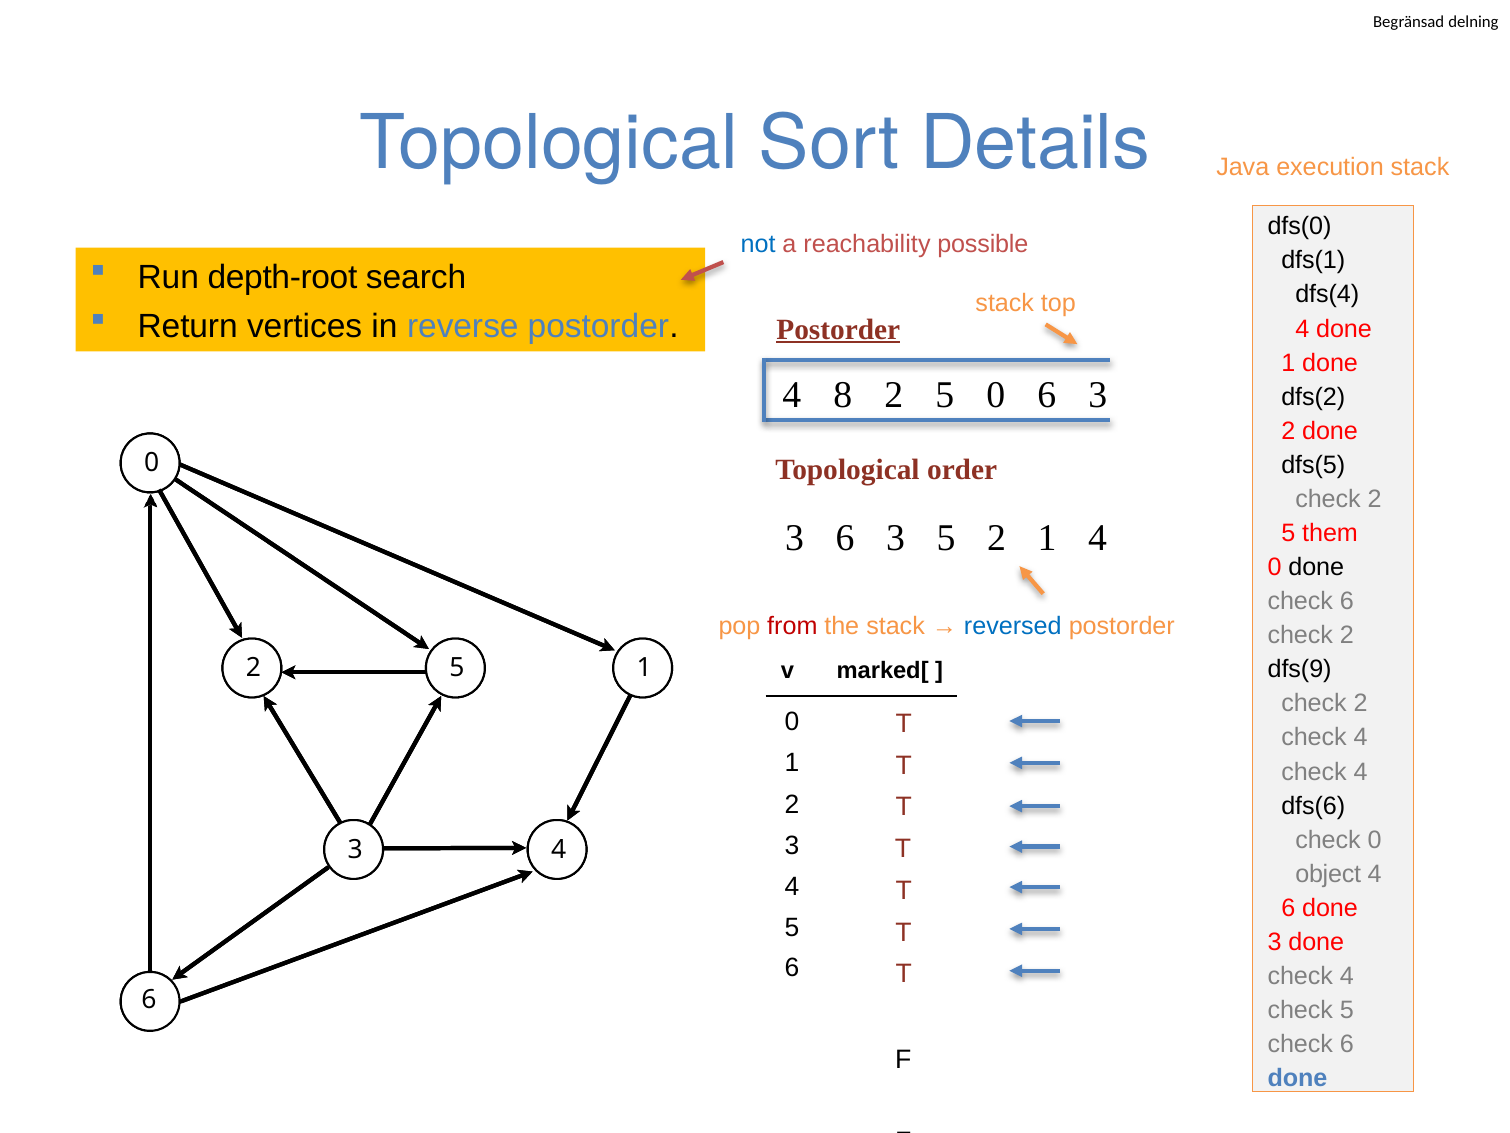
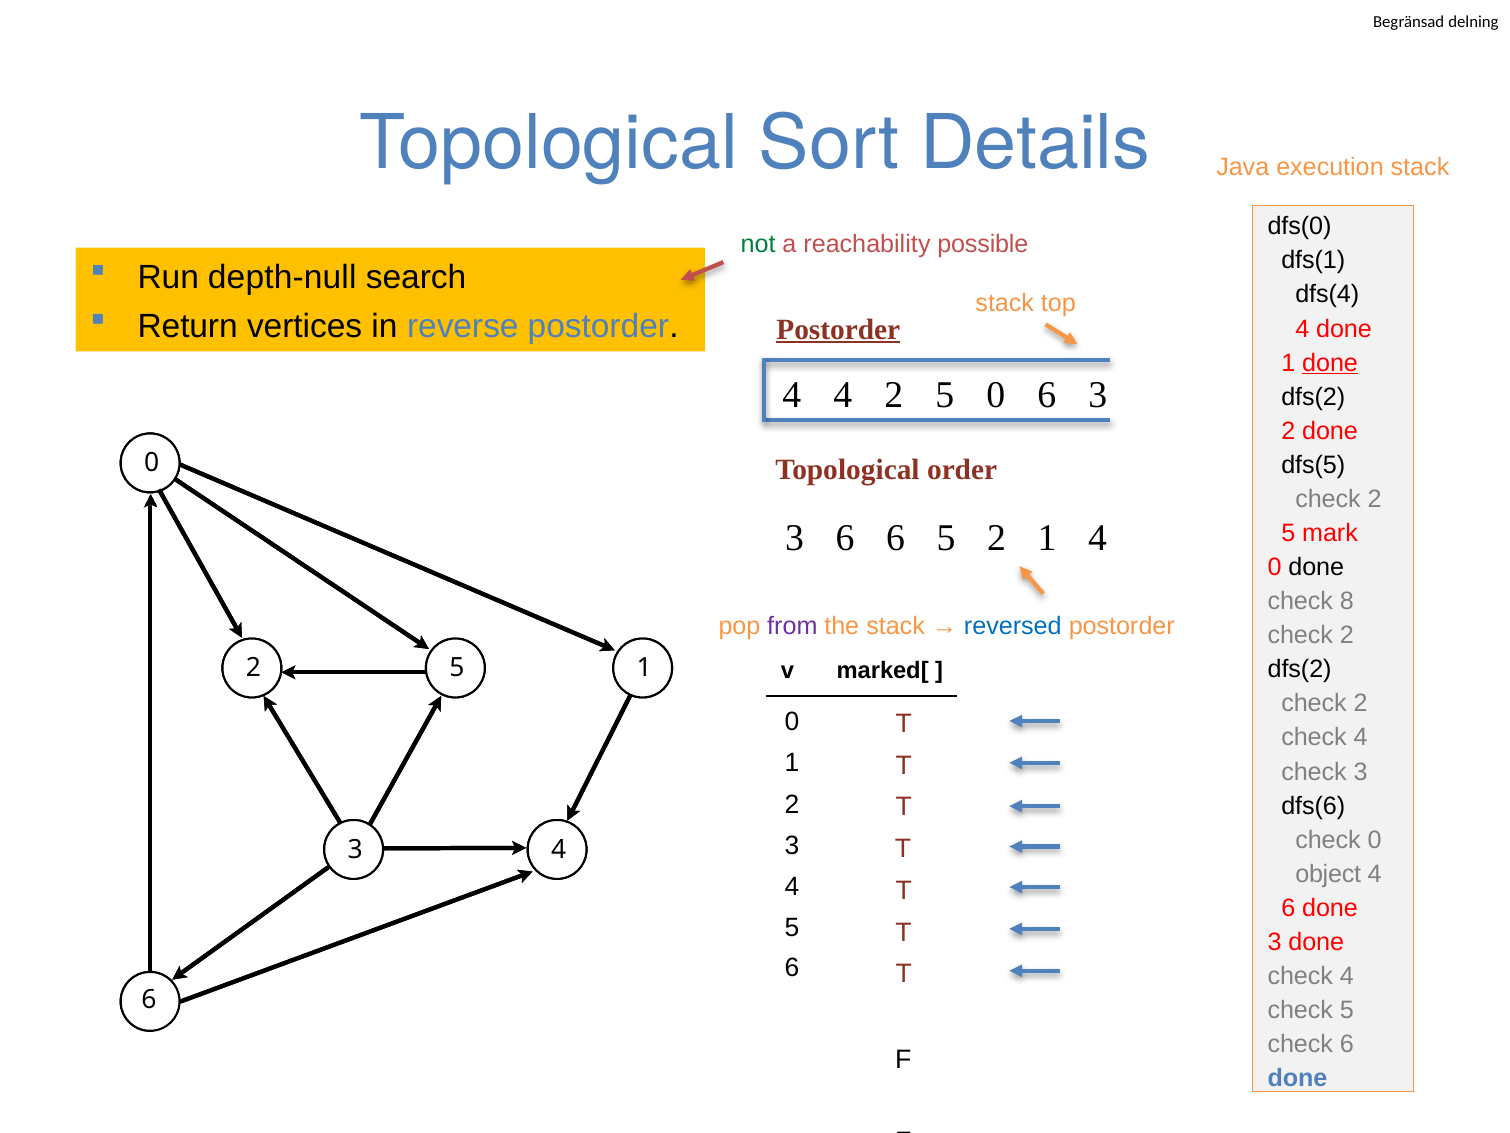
not colour: blue -> green (758, 244)
depth-root: depth-root -> depth-null (282, 277)
done underline: none -> present (1330, 363)
4 8: 8 -> 4 (843, 394)
3 6 3: 3 -> 6 (896, 538)
them: them -> mark (1330, 533)
6: 6 -> 8 (1347, 601)
from colour: red -> purple (792, 626)
dfs(9: dfs(9 -> dfs(2 (1300, 669)
4: 4 -> 3 (1361, 771)
